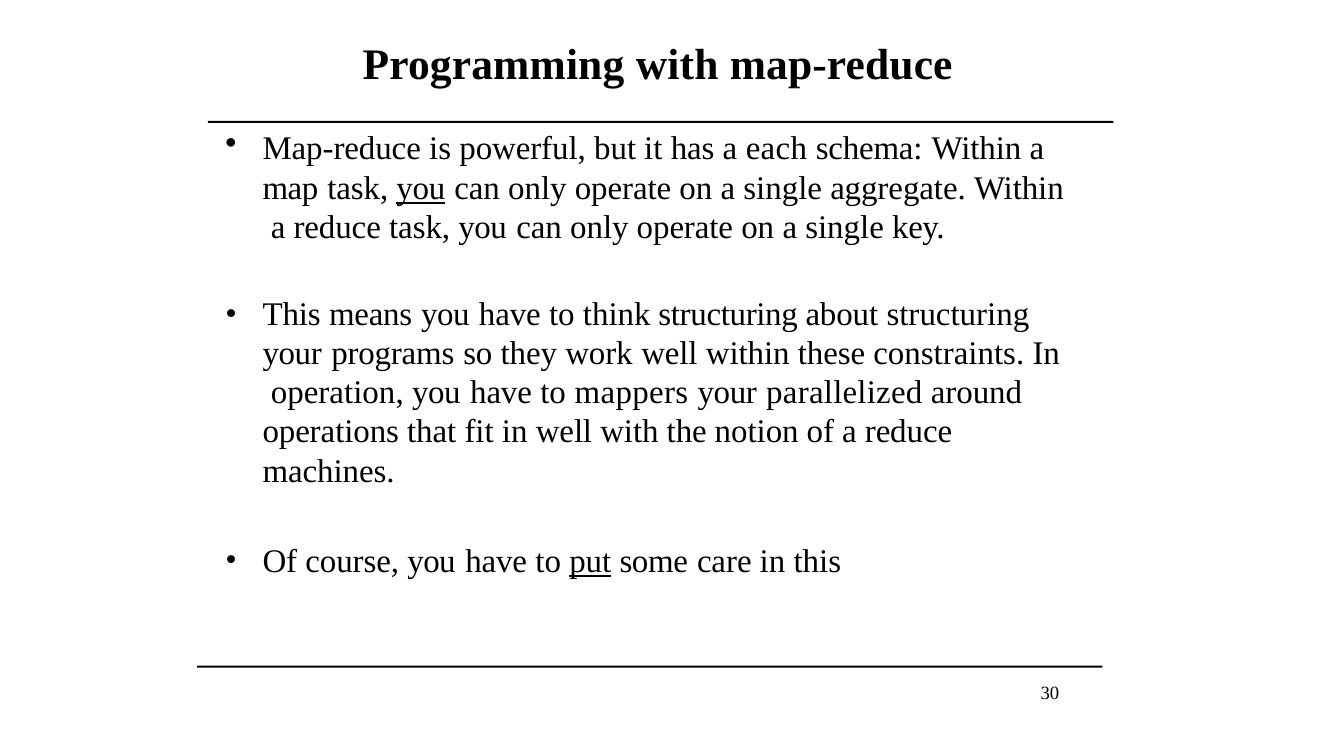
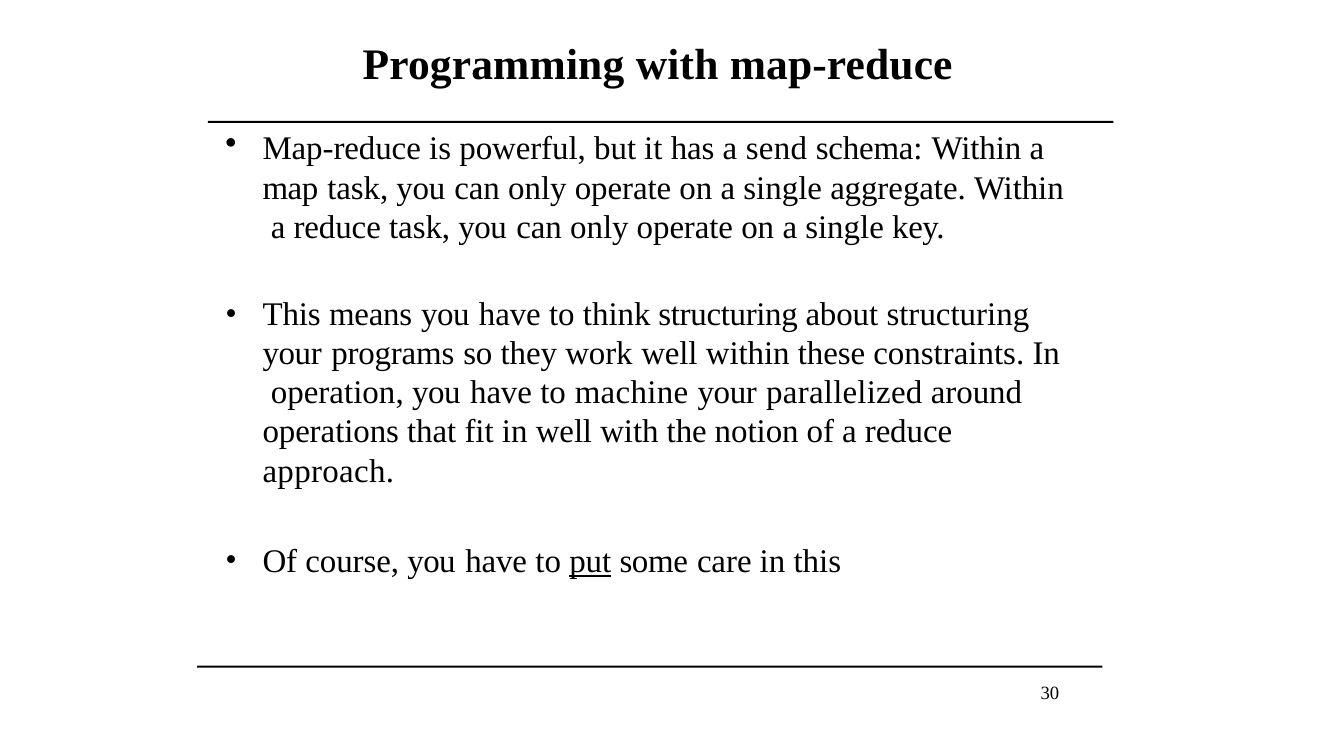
each: each -> send (776, 149)
you underline: present -> none (421, 188)
mappers: mappers -> machine (632, 392)
machines: machines -> approach (328, 471)
